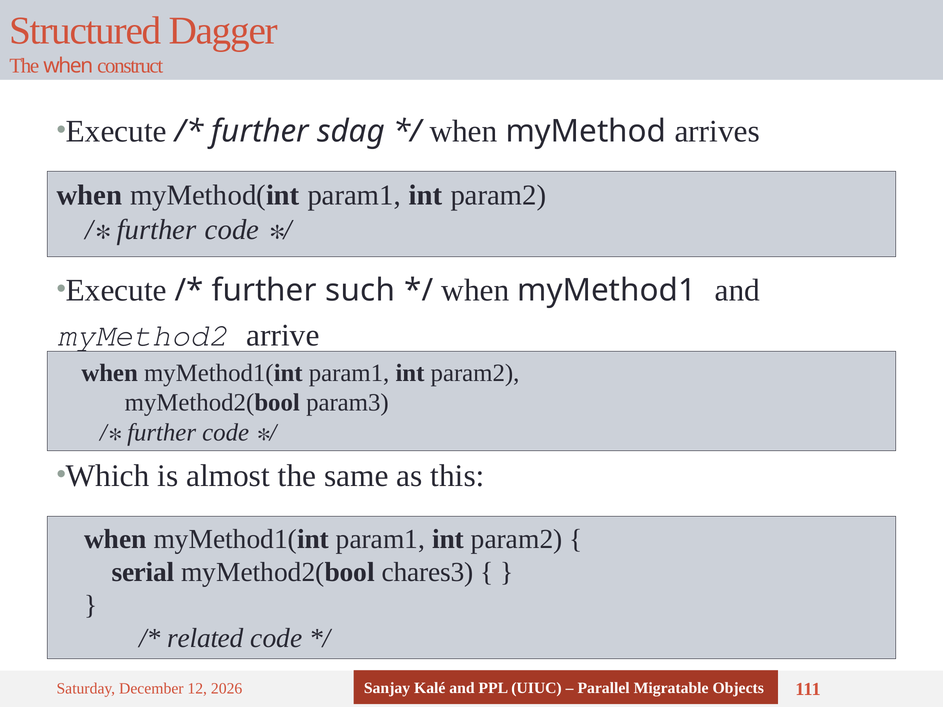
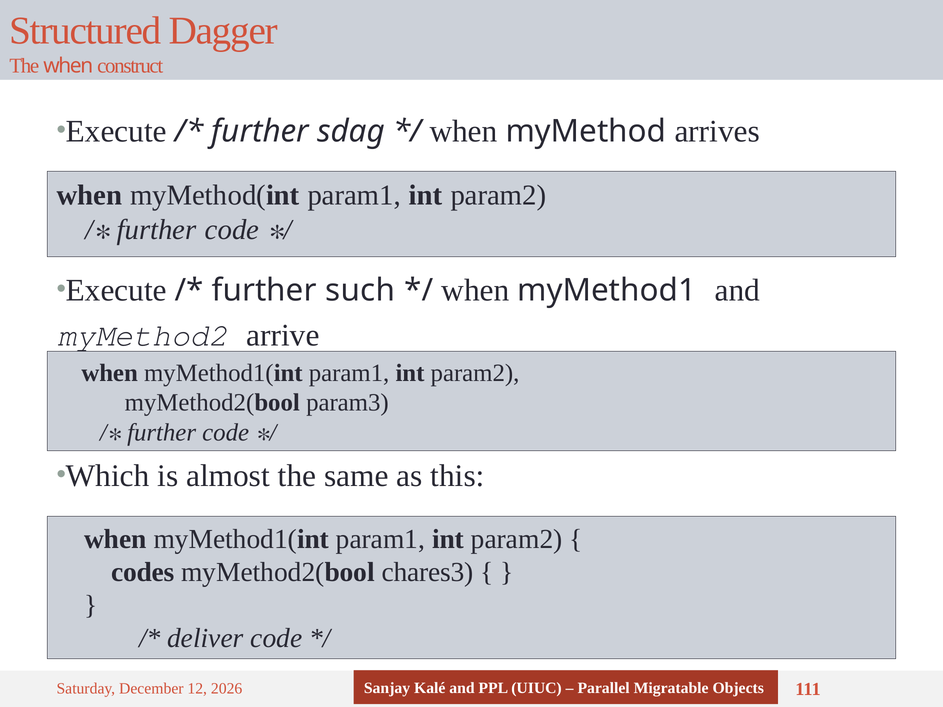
serial: serial -> codes (143, 572)
related: related -> deliver (205, 638)
